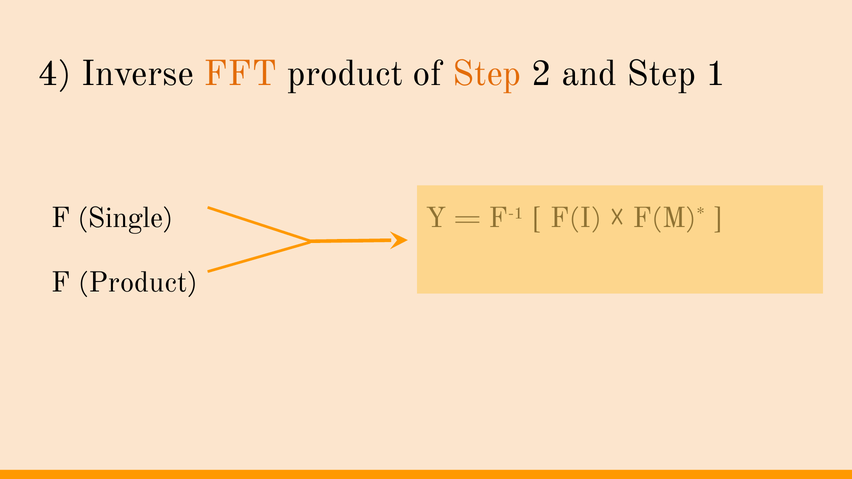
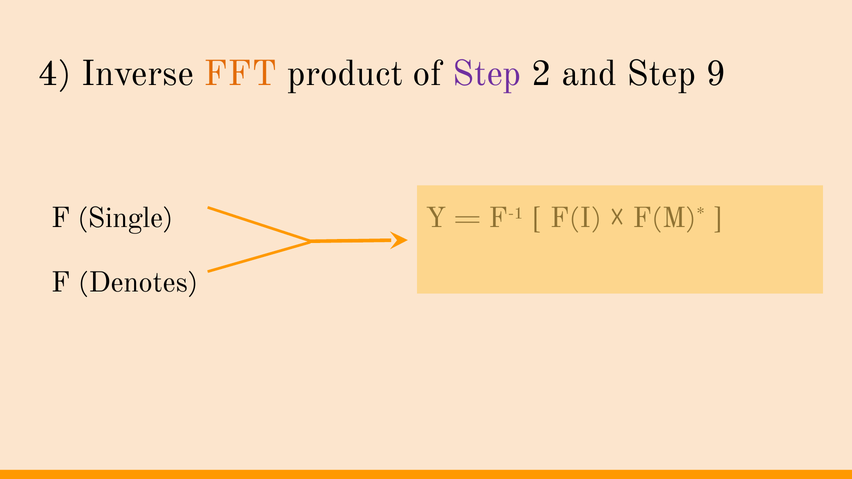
Step colour: orange -> purple (487, 74)
1: 1 -> 9 (716, 74)
F Product: Product -> Denotes (138, 282)
